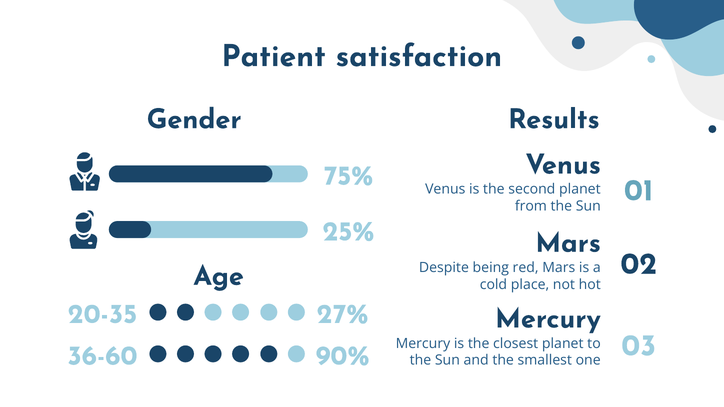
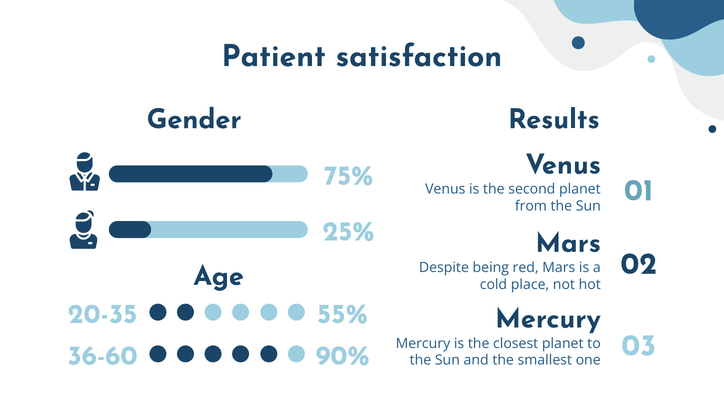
27%: 27% -> 55% (342, 314)
